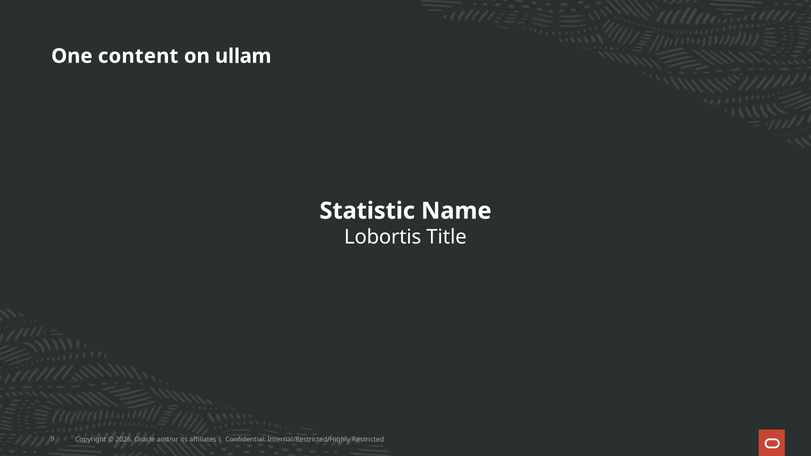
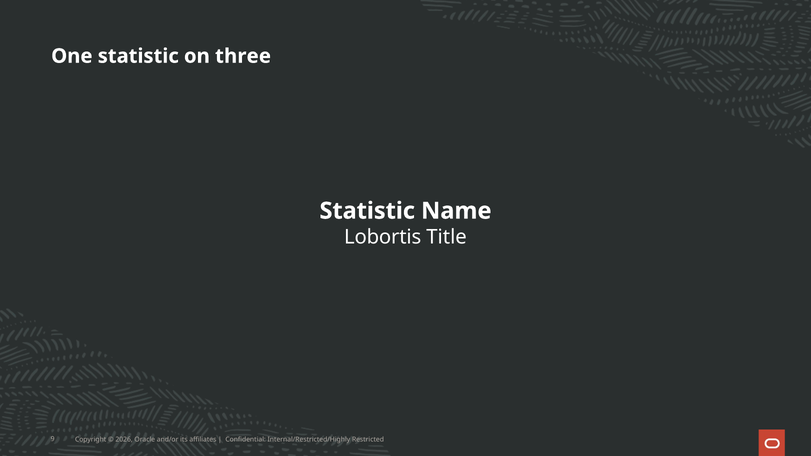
One content: content -> statistic (138, 56)
ullam: ullam -> three (243, 56)
